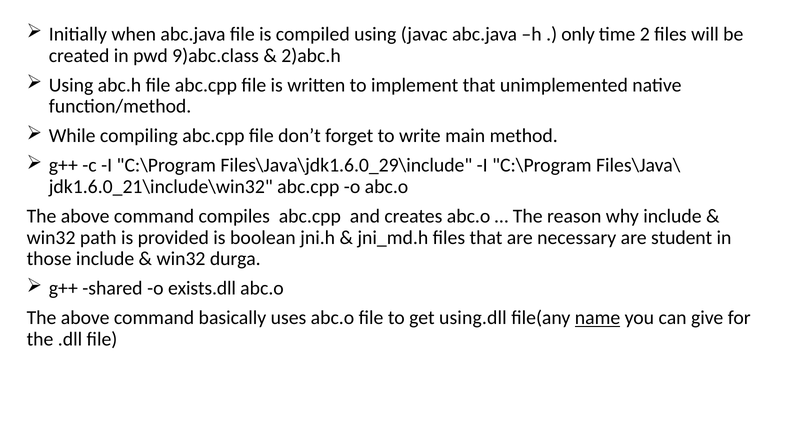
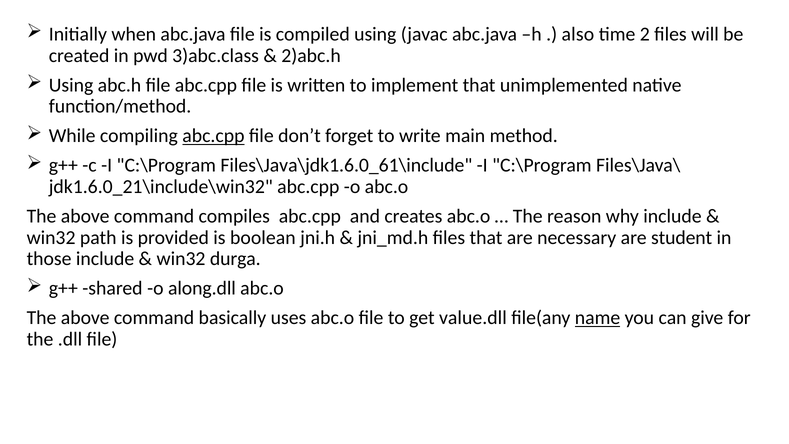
only: only -> also (578, 34)
9)abc.class: 9)abc.class -> 3)abc.class (216, 56)
abc.cpp underline: none -> present (213, 136)
Files\Java\jdk1.6.0_29\include: Files\Java\jdk1.6.0_29\include -> Files\Java\jdk1.6.0_61\include (346, 165)
exists.dll: exists.dll -> along.dll (202, 288)
using.dll: using.dll -> value.dll (473, 318)
